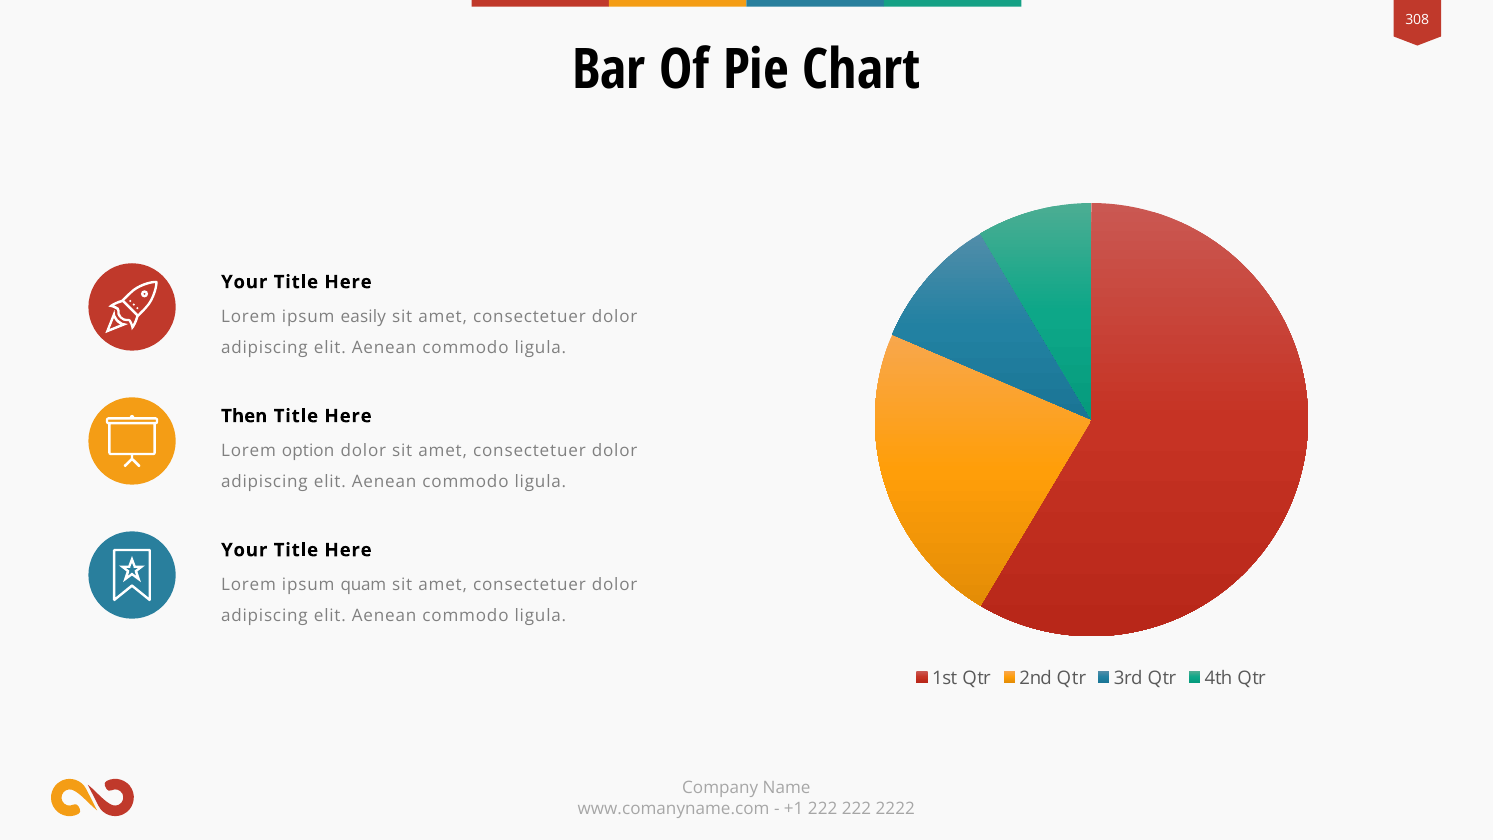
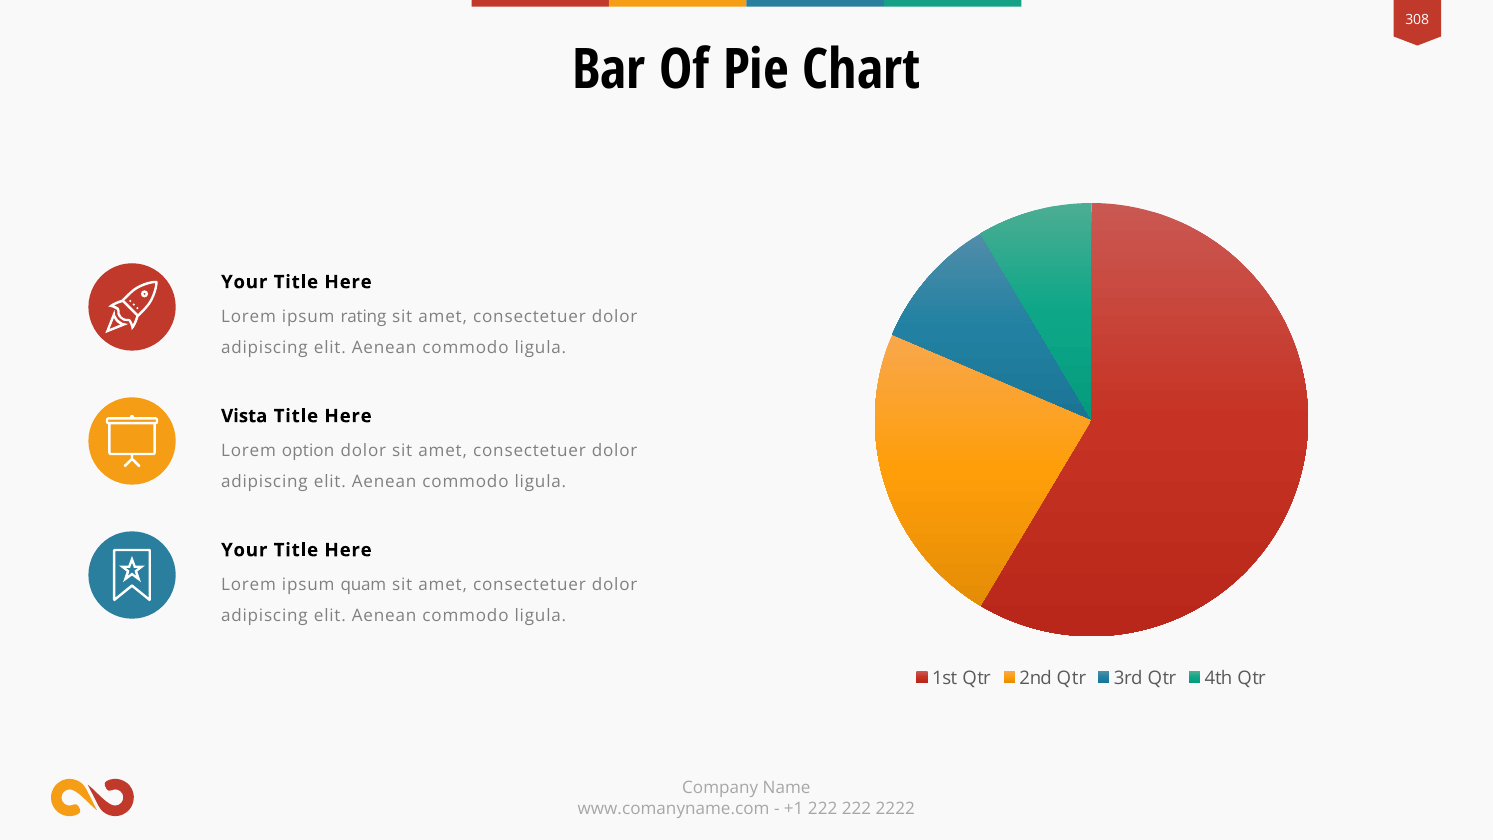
easily: easily -> rating (363, 317)
Then: Then -> Vista (244, 416)
